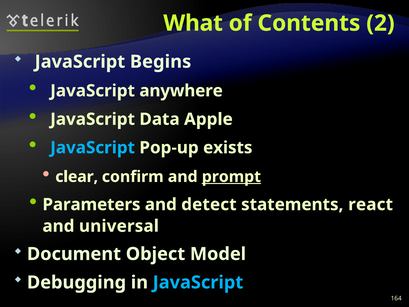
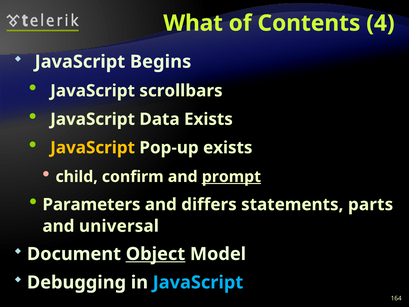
2: 2 -> 4 (380, 23)
anywhere: anywhere -> scrollbars (181, 91)
Data Apple: Apple -> Exists (208, 119)
JavaScript colour: light blue -> yellow (93, 148)
clear: clear -> child (77, 177)
detect: detect -> differs (209, 204)
react: react -> parts (371, 204)
Object underline: none -> present (155, 254)
